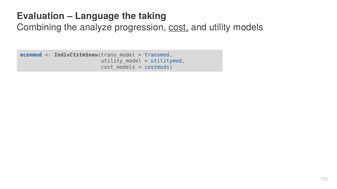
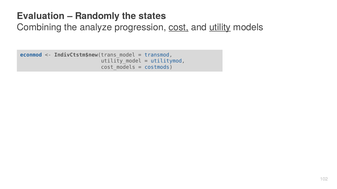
Language: Language -> Randomly (97, 16)
taking: taking -> states (152, 16)
utility underline: none -> present (220, 27)
